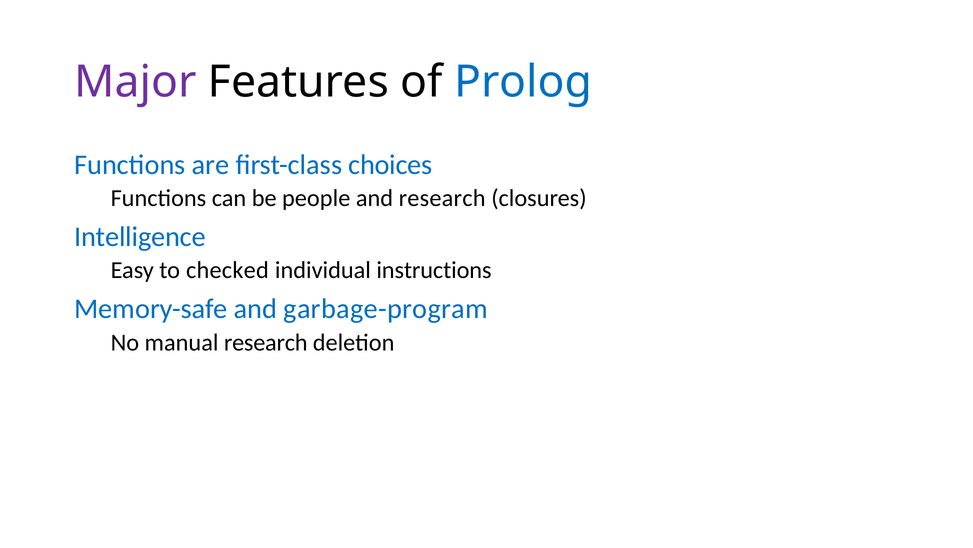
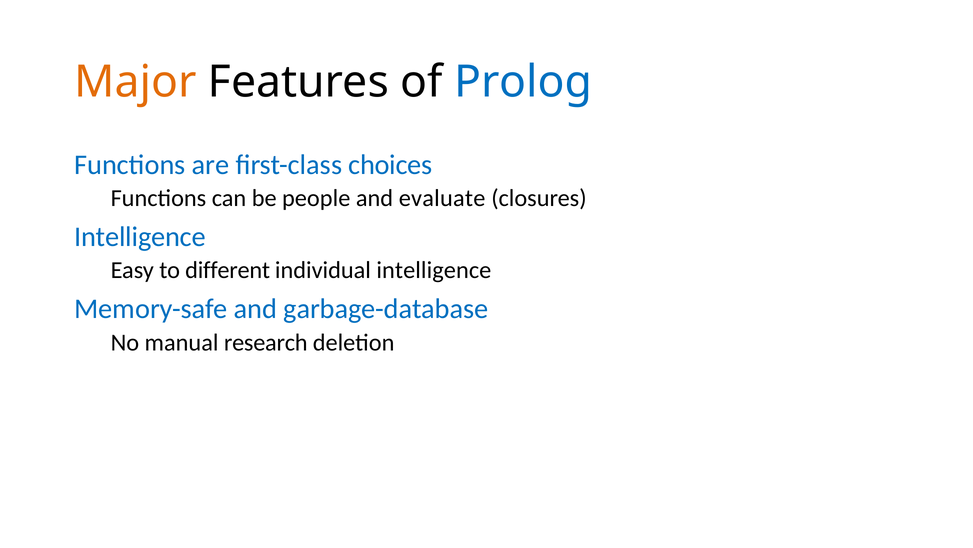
Major colour: purple -> orange (135, 82)
and research: research -> evaluate (442, 198)
checked: checked -> different (228, 270)
individual instructions: instructions -> intelligence (434, 270)
garbage-program: garbage-program -> garbage-database (386, 309)
